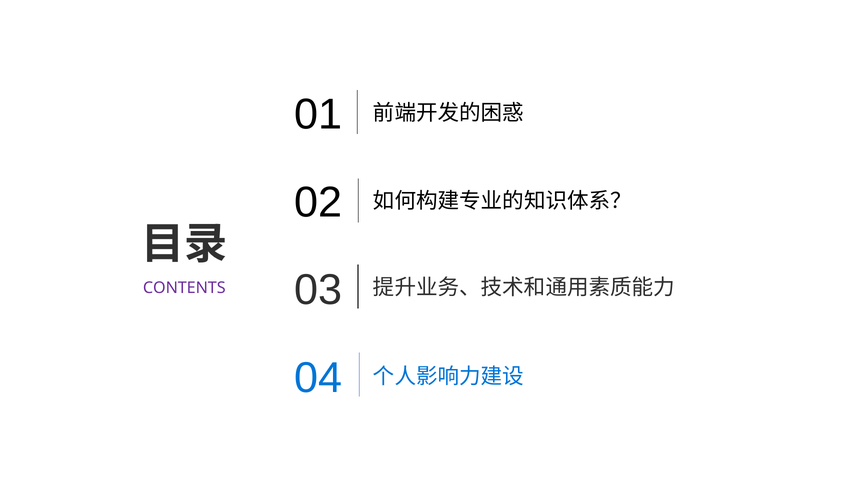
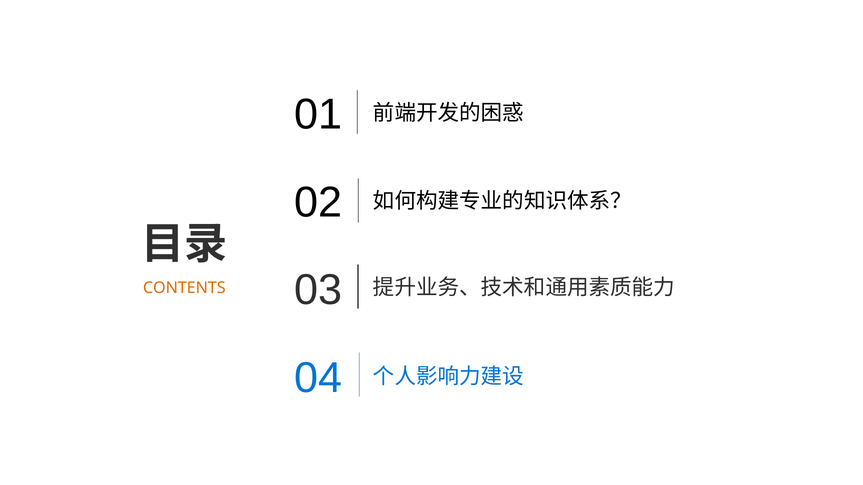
CONTENTS colour: purple -> orange (184, 288)
